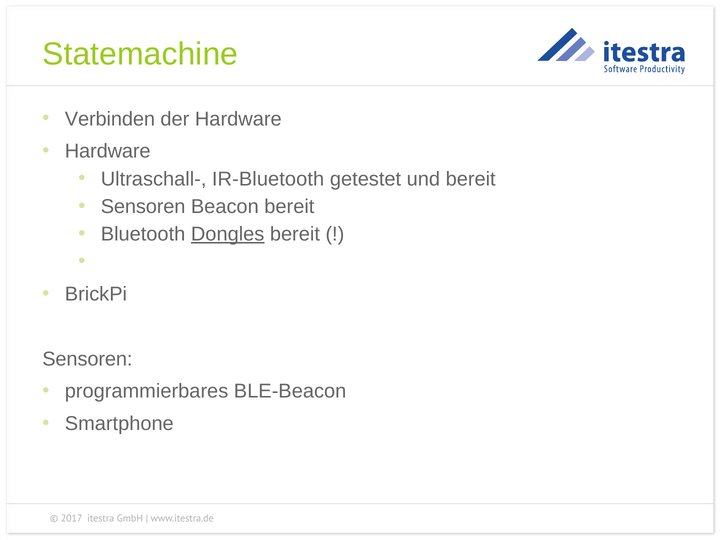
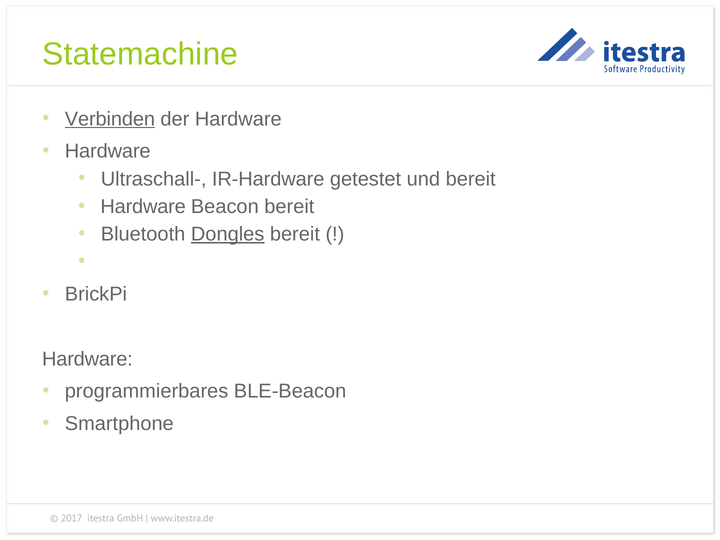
Verbinden underline: none -> present (110, 119)
IR-Bluetooth: IR-Bluetooth -> IR-Hardware (268, 179)
Sensoren: Sensoren -> Hardware (143, 207)
Sensoren: Sensoren -> Hardware (87, 359)
